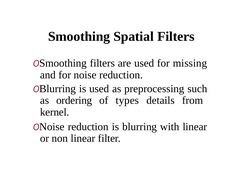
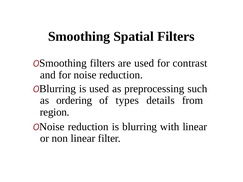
missing: missing -> contrast (190, 63)
kernel: kernel -> region (55, 112)
